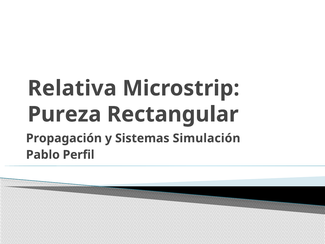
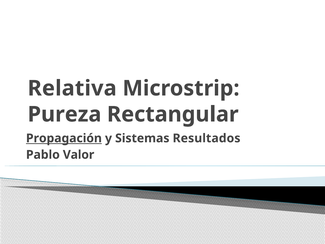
Propagación underline: none -> present (64, 138)
Simulación: Simulación -> Resultados (207, 138)
Perfil: Perfil -> Valor (79, 155)
